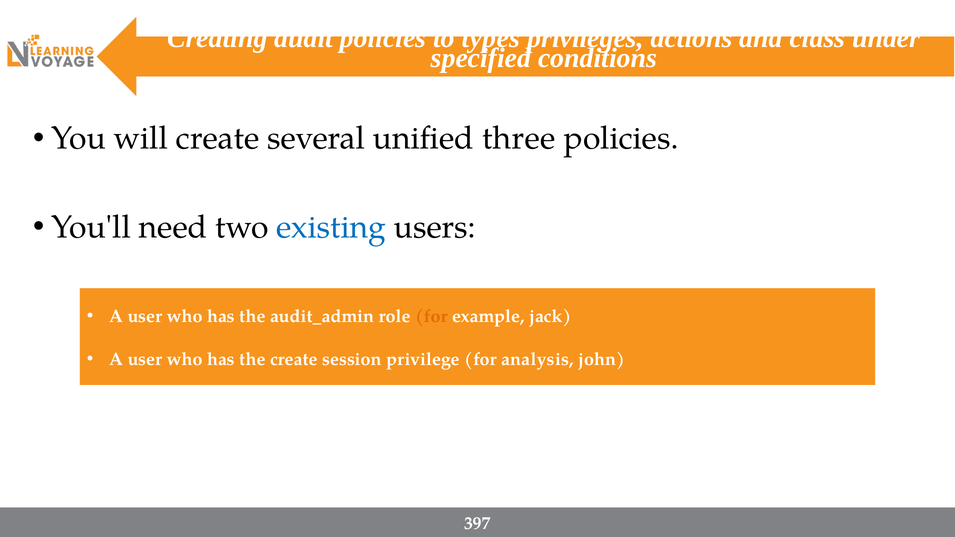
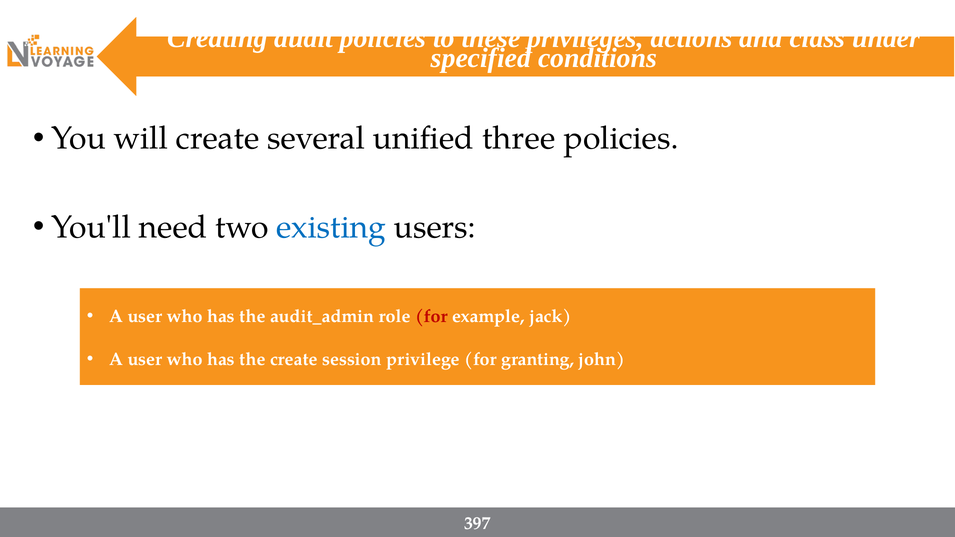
types: types -> these (491, 38)
for colour: orange -> red (431, 316)
analysis: analysis -> granting (538, 359)
